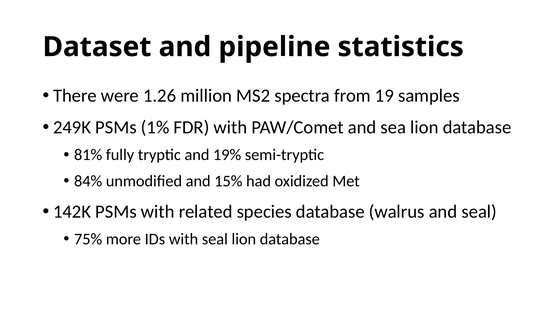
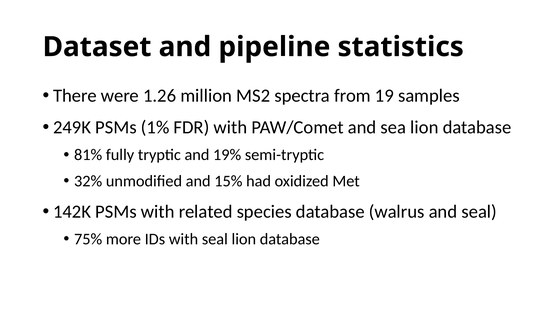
84%: 84% -> 32% (88, 181)
